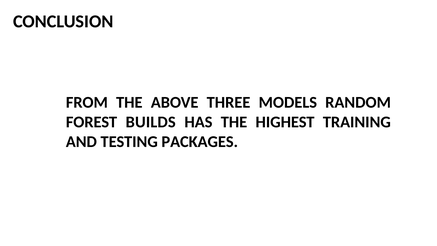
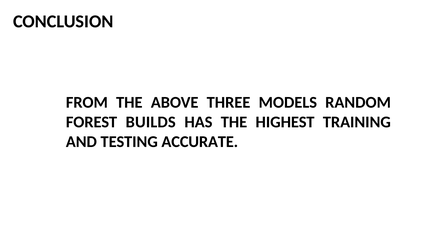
PACKAGES: PACKAGES -> ACCURATE (200, 142)
